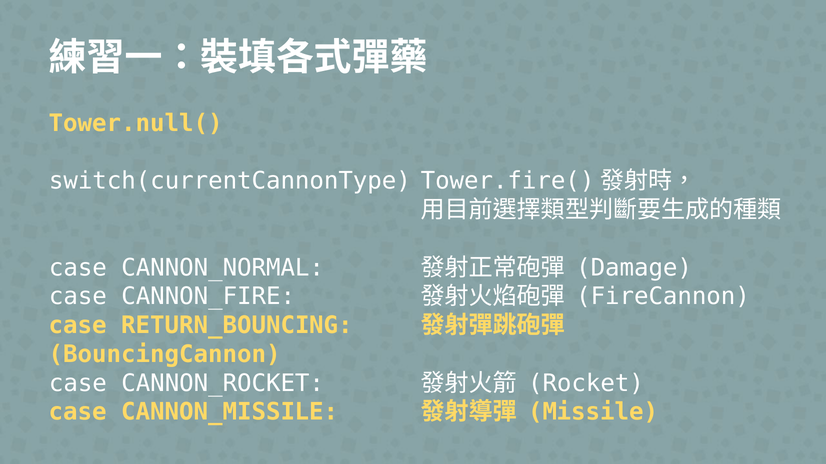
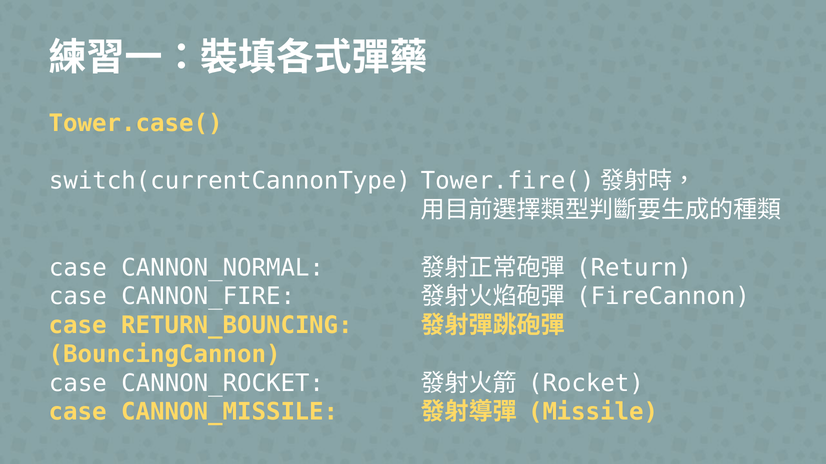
Tower.null(: Tower.null( -> Tower.case( (136, 123)
Damage: Damage -> Return (634, 268)
